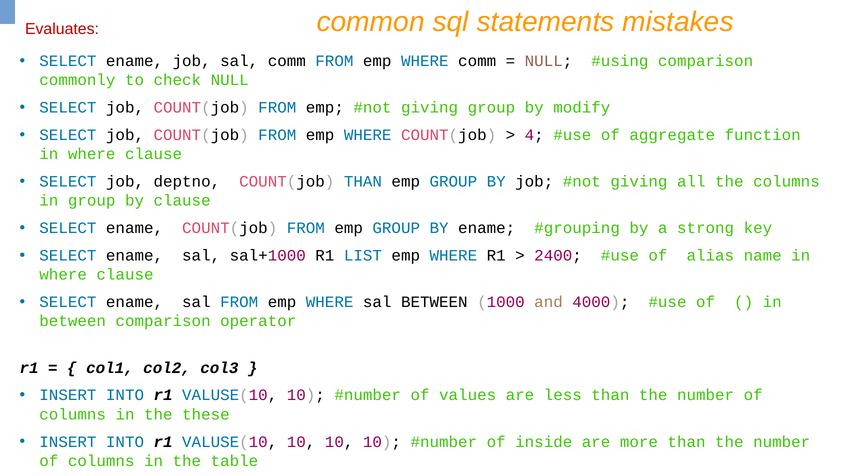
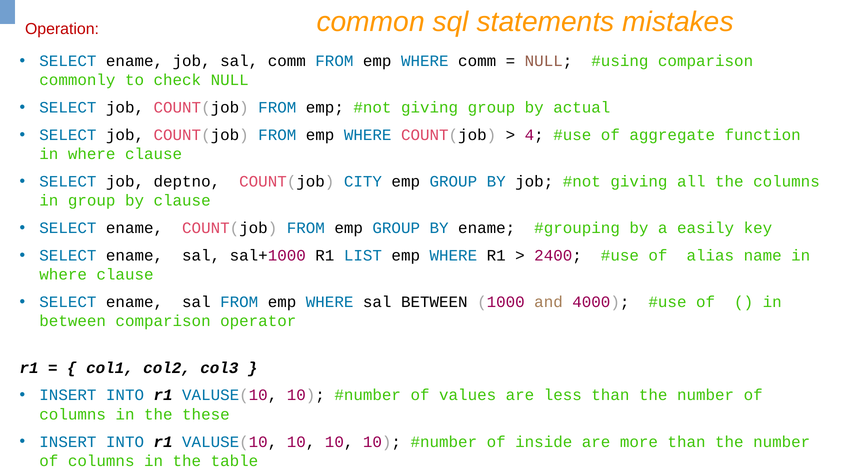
Evaluates: Evaluates -> Operation (62, 29)
modify: modify -> actual (582, 108)
COUNT(job THAN: THAN -> CITY (363, 182)
strong: strong -> easily (706, 228)
